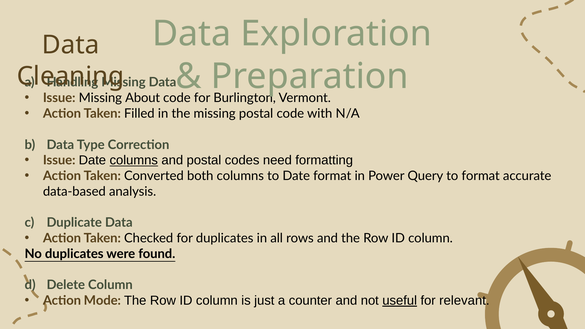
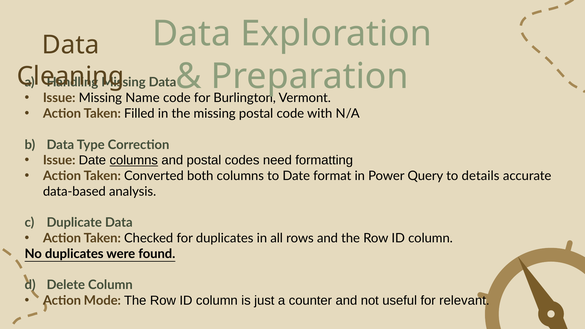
About: About -> Name (142, 98)
to format: format -> details (481, 176)
useful underline: present -> none (400, 301)
